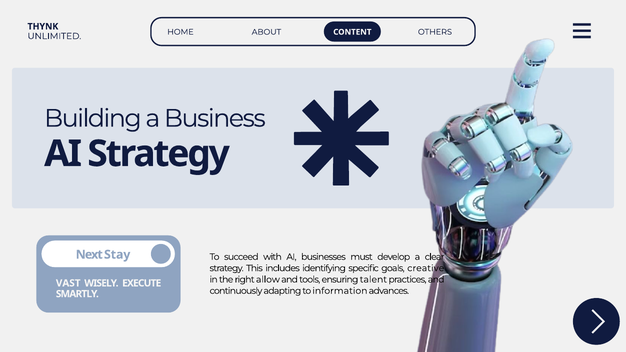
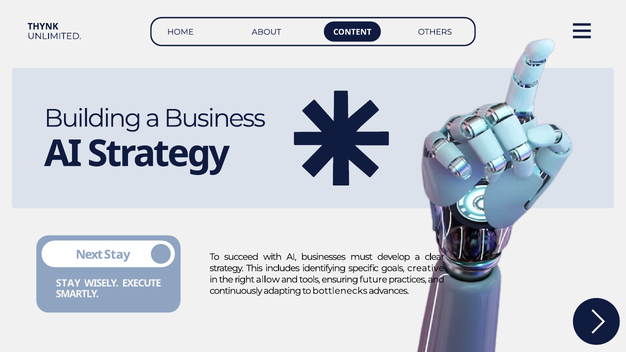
talent: talent -> future (373, 280)
VAST: VAST -> STAY (68, 283)
information: information -> bottlenecks (340, 291)
